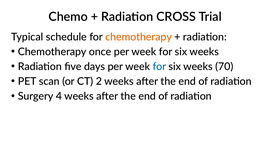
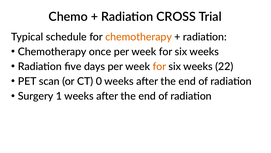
for colour: blue -> orange (159, 66)
70: 70 -> 22 (224, 66)
2: 2 -> 0 (99, 81)
4: 4 -> 1 (59, 96)
